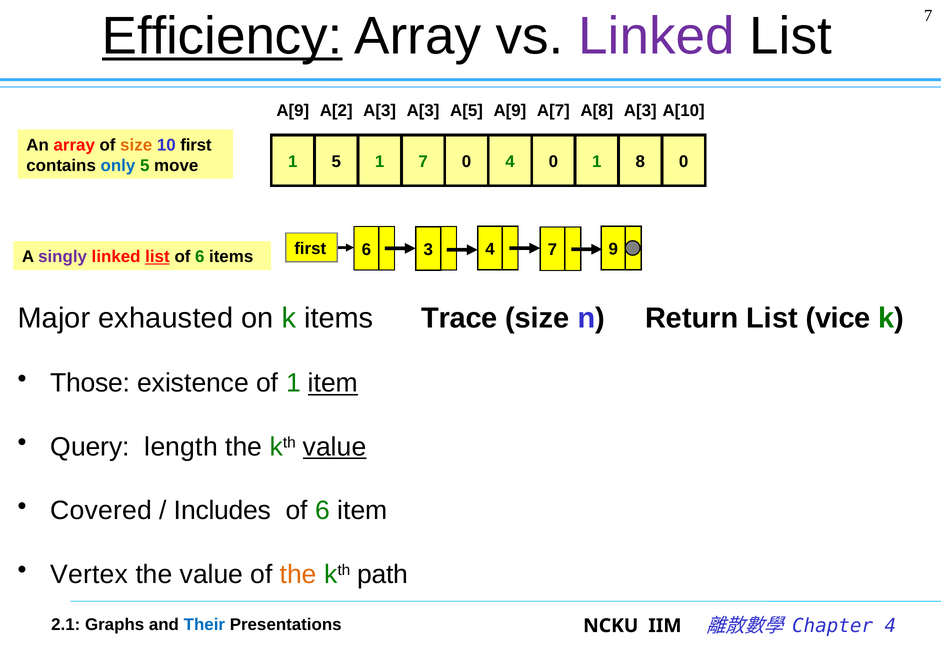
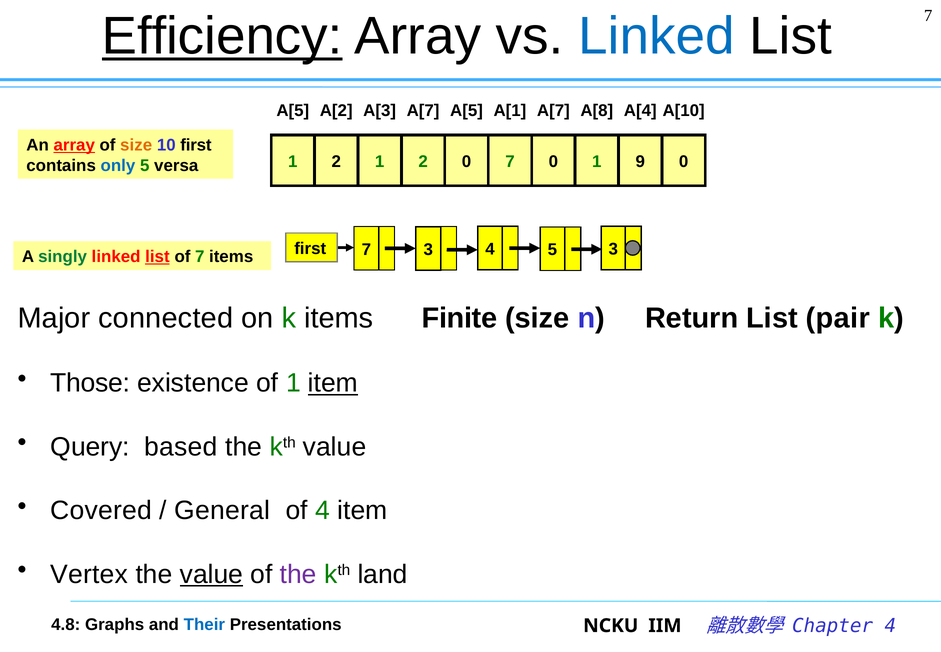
Linked colour: purple -> blue (657, 36)
A[9: A[9 -> A[5 (293, 111)
A[3 A[3: A[3 -> A[7 (423, 111)
A[5 A[9: A[9 -> A[1 (510, 111)
A[8 A[3: A[3 -> A[4 (640, 111)
array underline: none -> present (74, 145)
5: 5 -> 2 (336, 161)
7: 7 -> 2 (423, 161)
0 4: 4 -> 7 (510, 161)
8: 8 -> 9 (640, 161)
move: move -> versa (176, 165)
first 9: 9 -> 3 (613, 249)
4 7: 7 -> 5 (552, 250)
singly colour: purple -> green (63, 257)
6: 6 -> 7 (200, 257)
items 6: 6 -> 7 (366, 249)
exhausted: exhausted -> connected (166, 318)
Trace: Trace -> Finite (460, 318)
vice: vice -> pair (838, 318)
length: length -> based (181, 447)
value underline: present -> none (335, 447)
Includes: Includes -> General (222, 510)
6: 6 -> 4 (323, 510)
value underline: none -> present (211, 574)
the colour: orange -> purple (298, 574)
path: path -> land (383, 574)
2.1: 2.1 -> 4.8 (66, 624)
